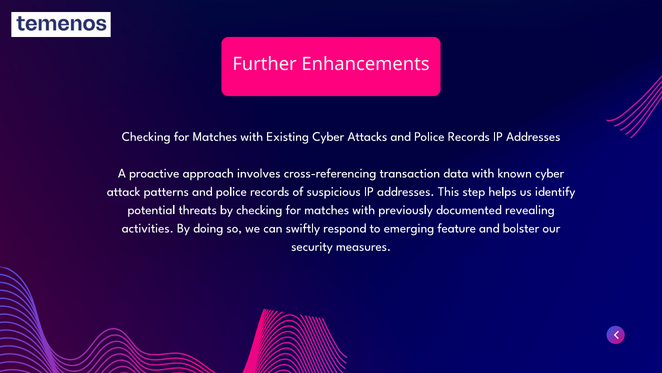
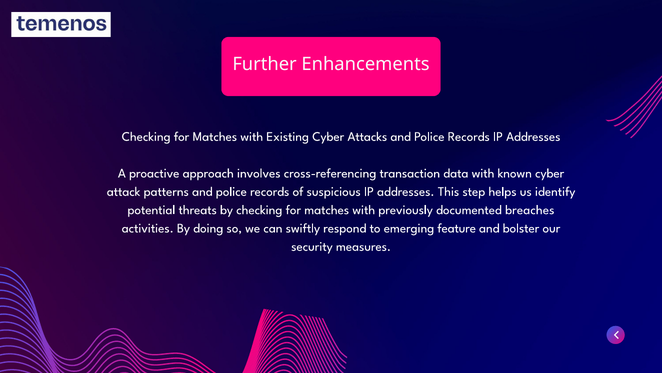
revealing: revealing -> breaches (530, 209)
